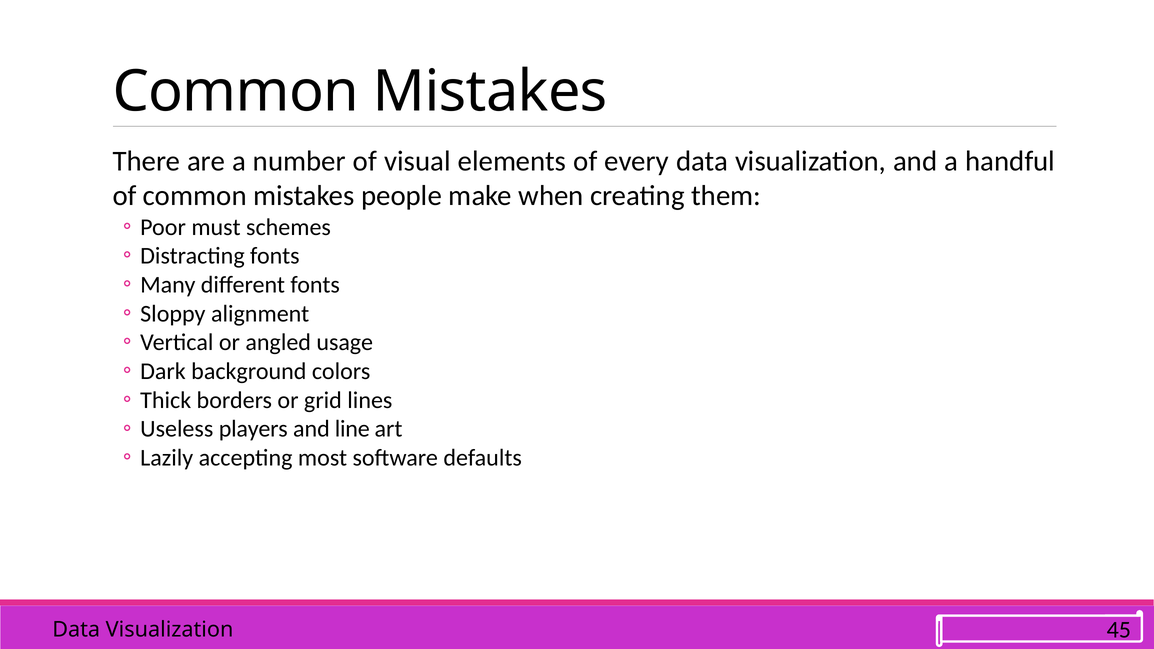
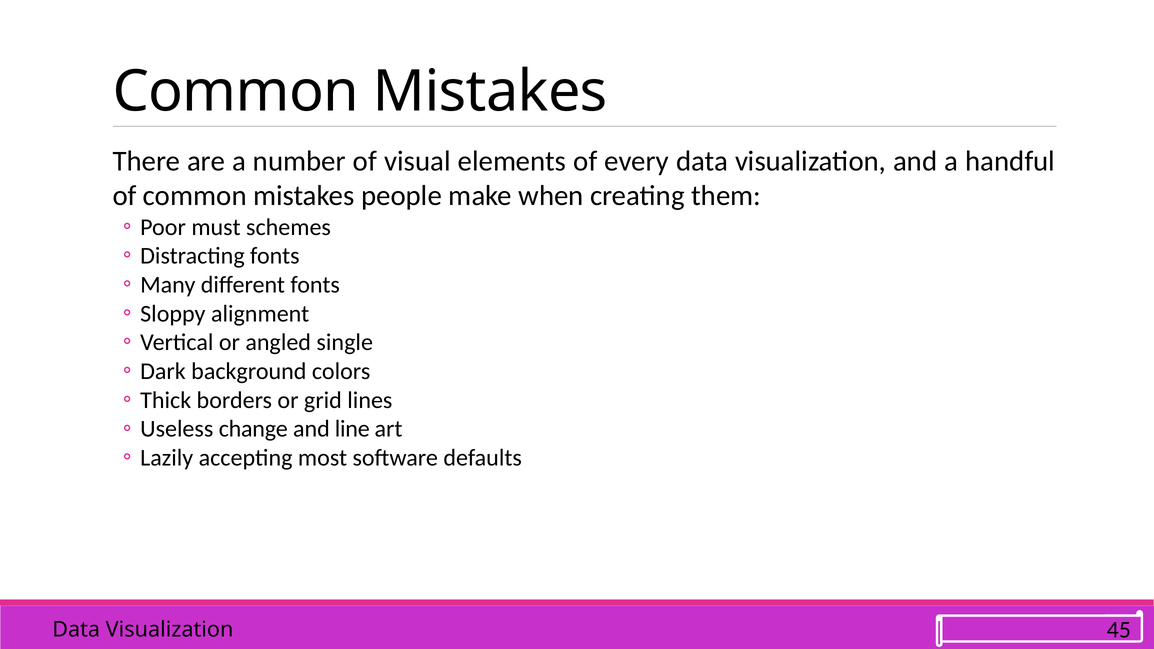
usage: usage -> single (345, 343)
players: players -> change (253, 429)
